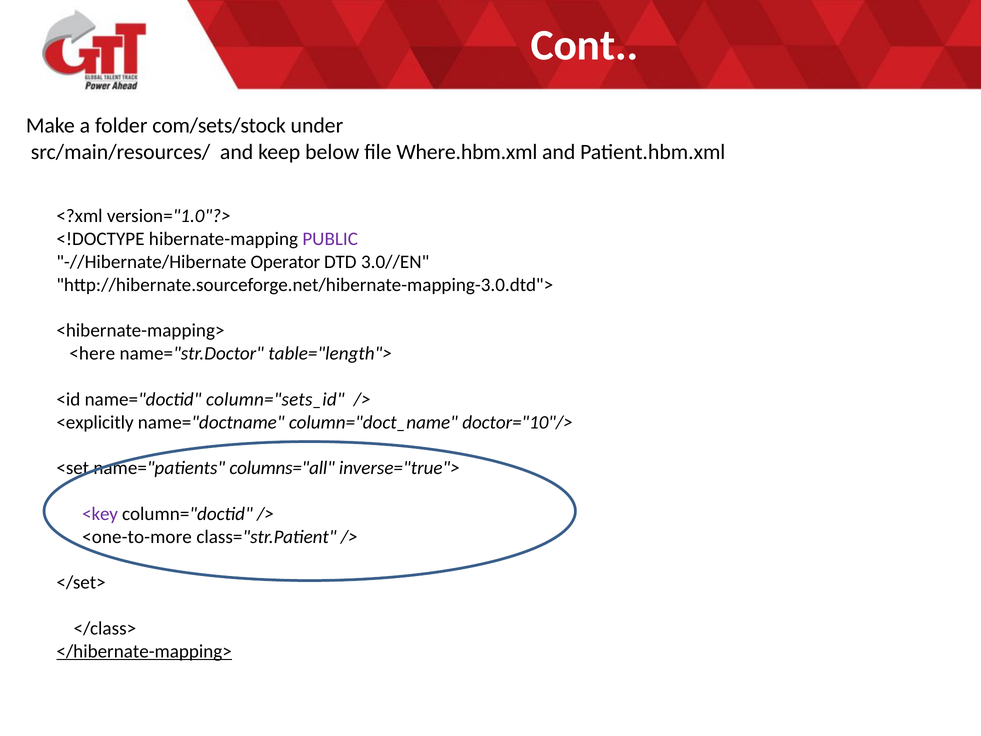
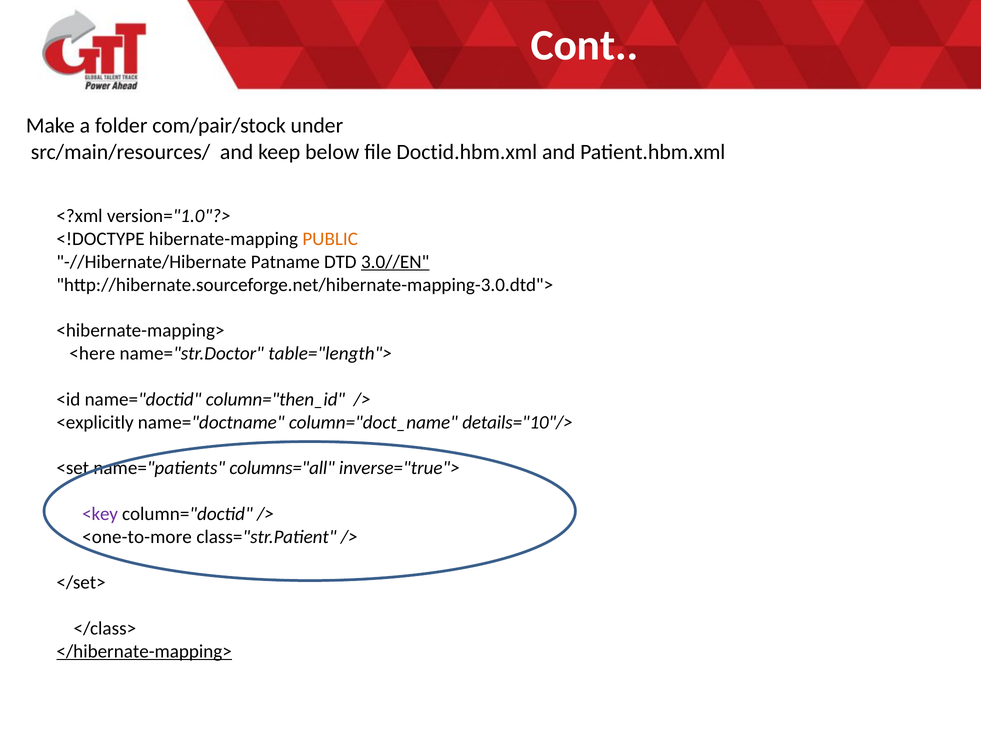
com/sets/stock: com/sets/stock -> com/pair/stock (219, 126)
Where.hbm.xml: Where.hbm.xml -> Doctid.hbm.xml (467, 152)
PUBLIC colour: purple -> orange (330, 239)
Operator: Operator -> Patname (285, 262)
3.0//EN underline: none -> present (395, 262)
column="sets_id: column="sets_id -> column="then_id (275, 399)
doctor="10"/>: doctor="10"/> -> details="10"/> (518, 422)
